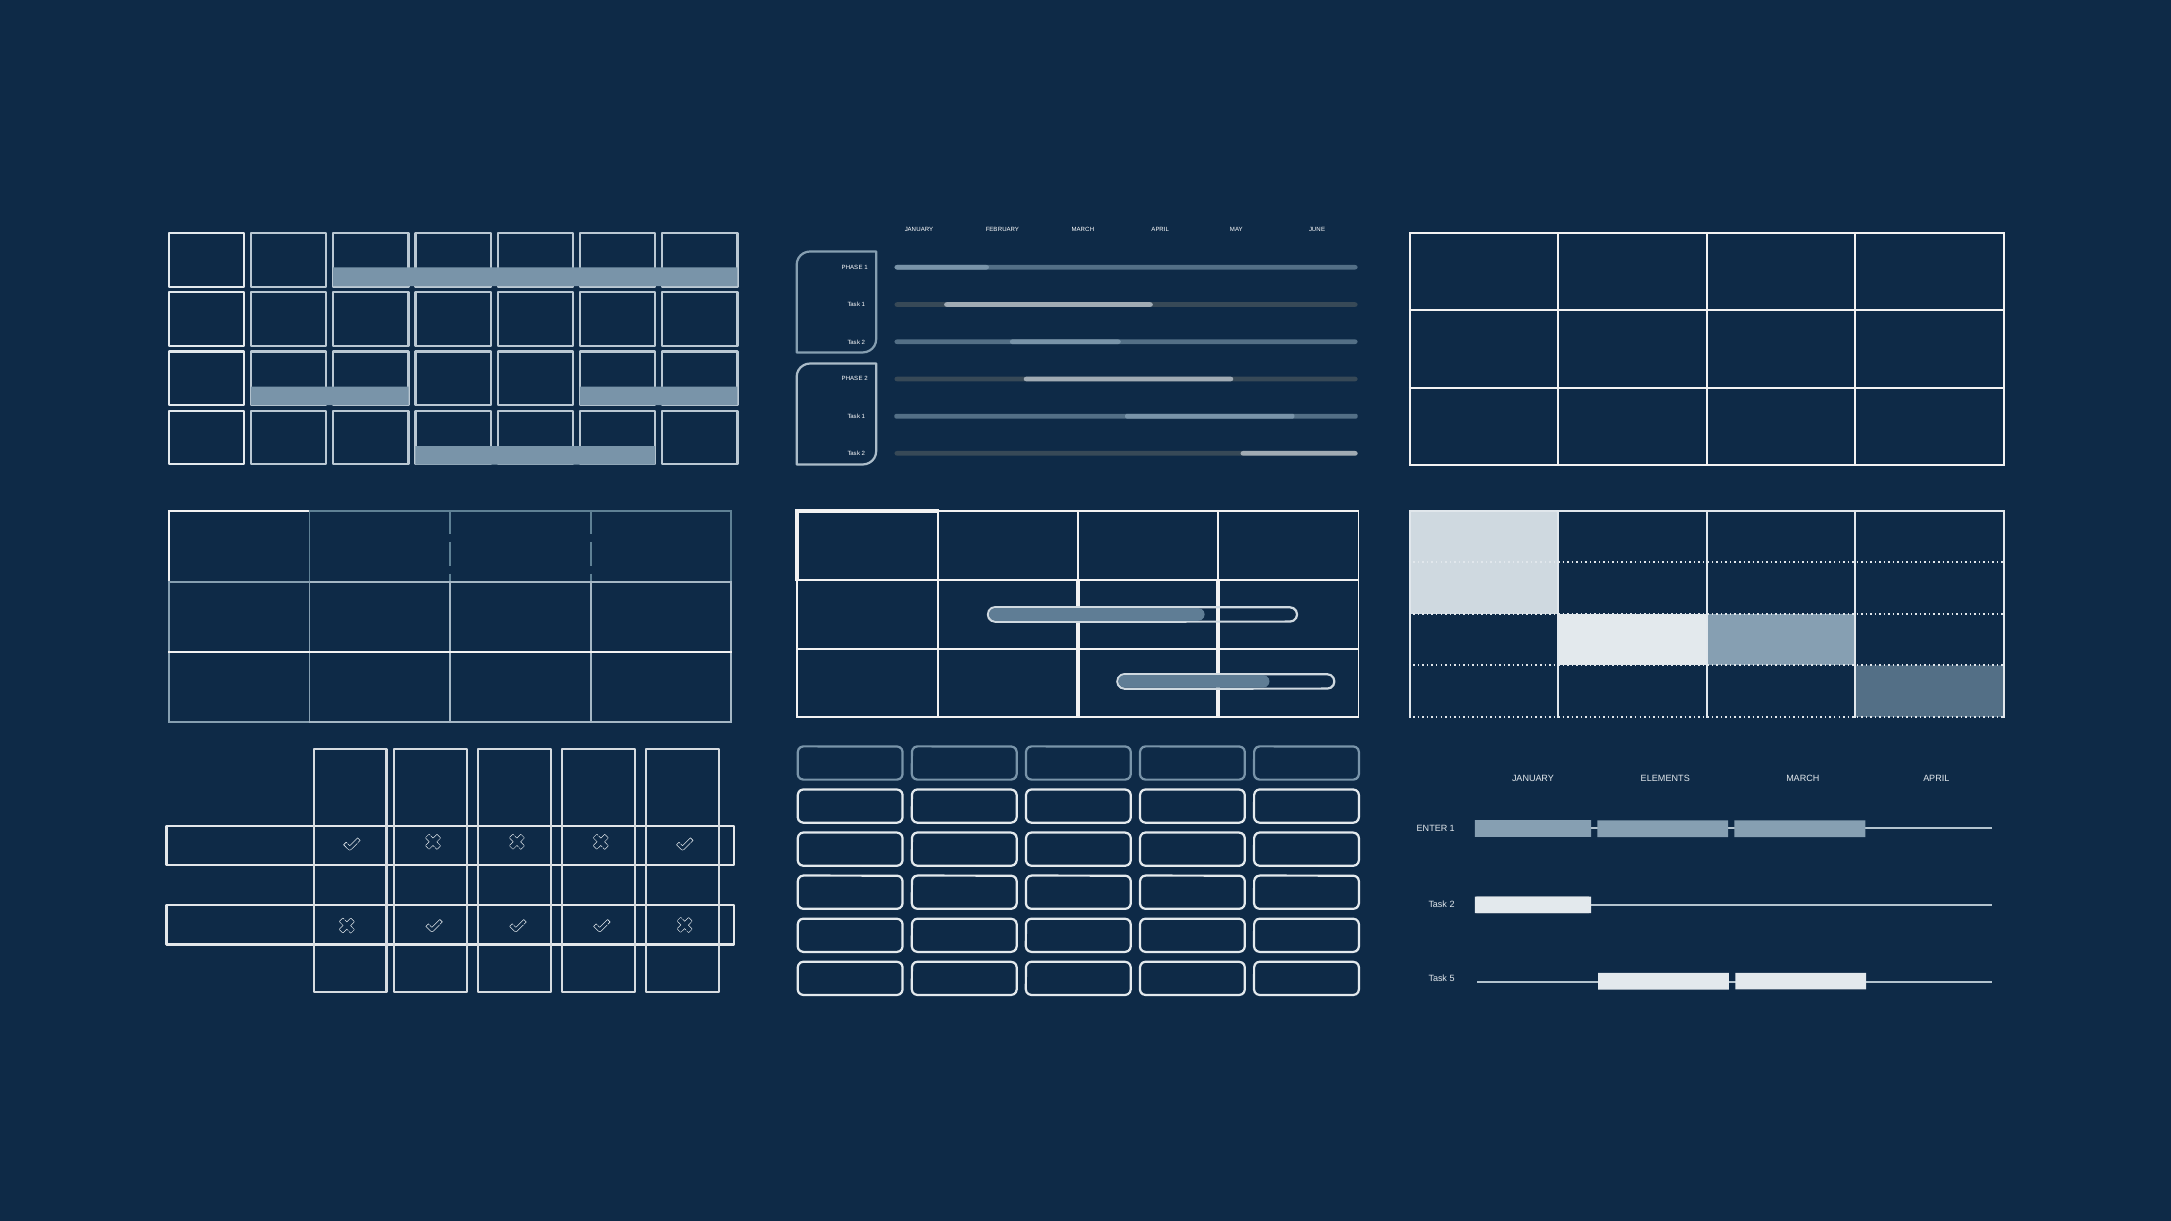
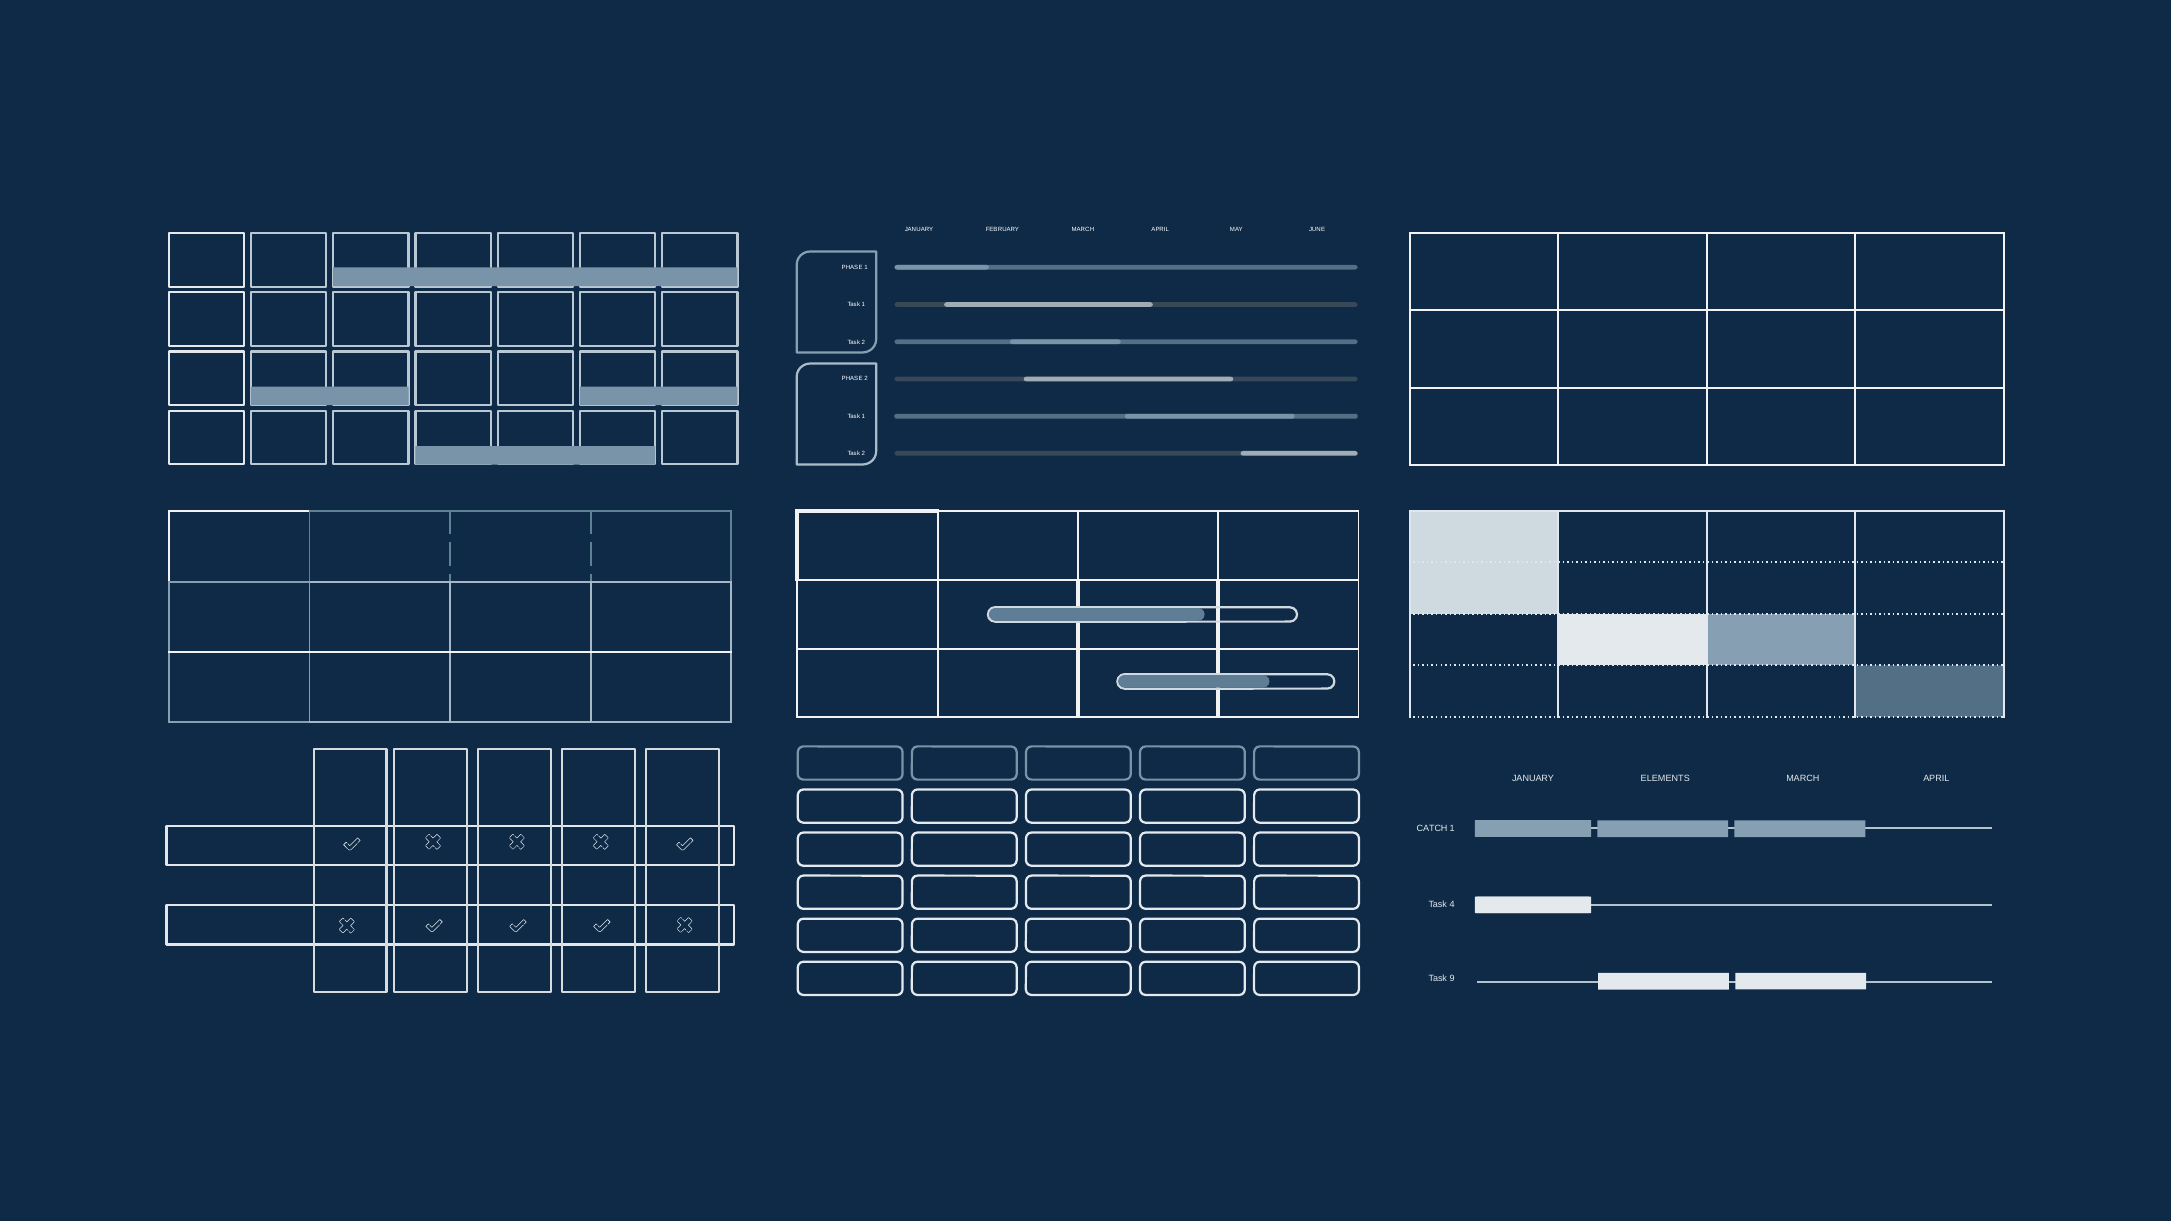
ENTER: ENTER -> CATCH (1432, 829)
2: 2 -> 4 (1452, 904)
5: 5 -> 9 (1452, 979)
